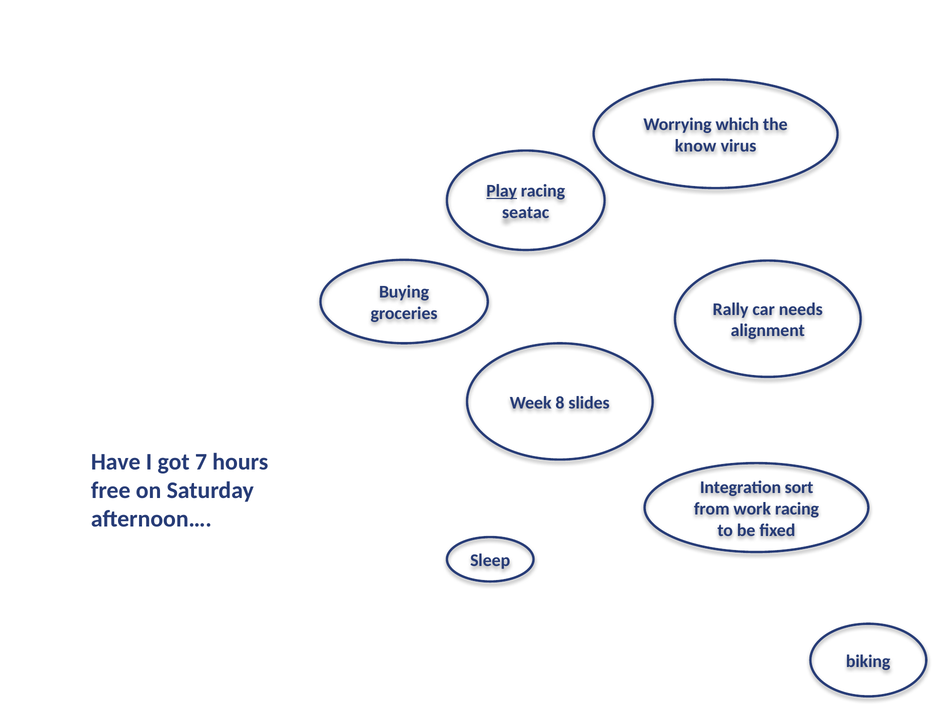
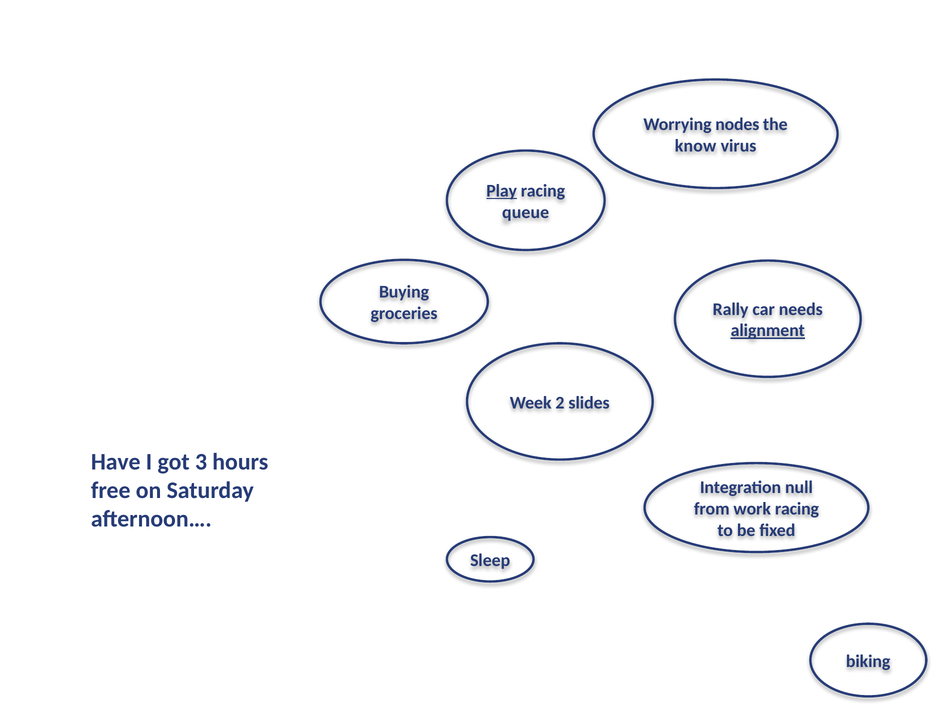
which: which -> nodes (737, 124)
seatac: seatac -> queue (526, 212)
alignment underline: none -> present (768, 331)
8: 8 -> 2 (560, 403)
7: 7 -> 3 (201, 462)
sort: sort -> null (799, 488)
